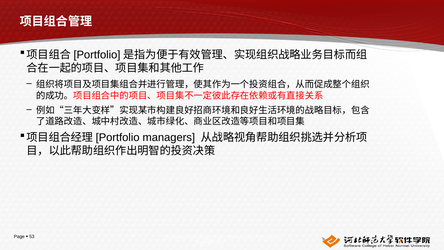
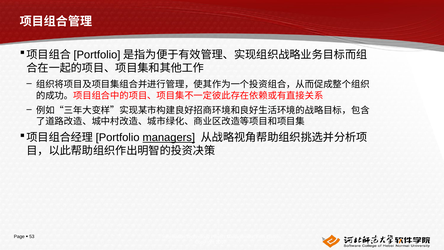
managers underline: none -> present (169, 138)
